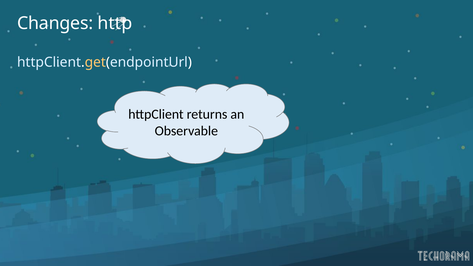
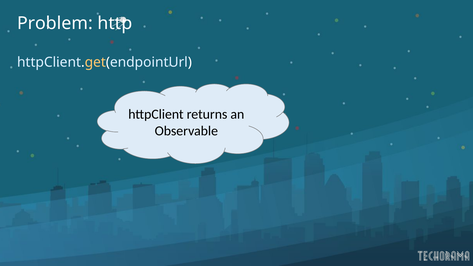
Changes: Changes -> Problem (55, 23)
